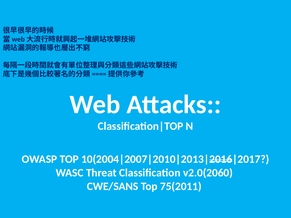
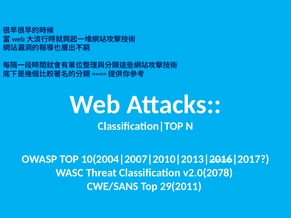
v2.0(2060: v2.0(2060 -> v2.0(2078 (208, 173)
75(2011: 75(2011 -> 29(2011 (181, 187)
